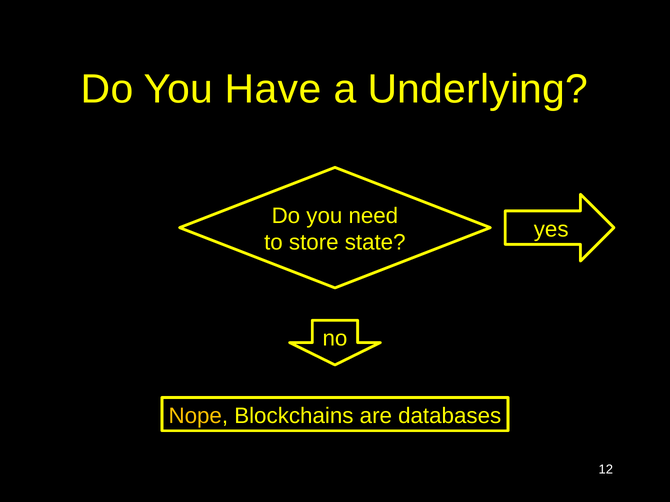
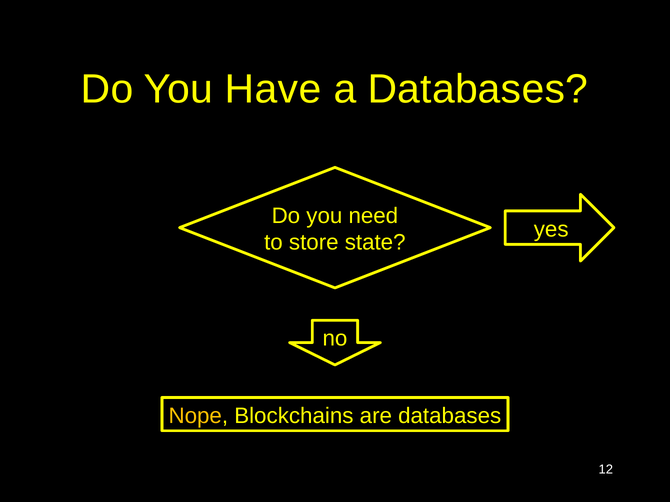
a Underlying: Underlying -> Databases (478, 89)
